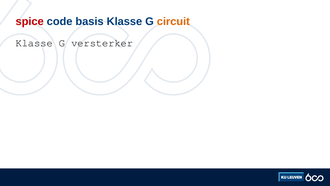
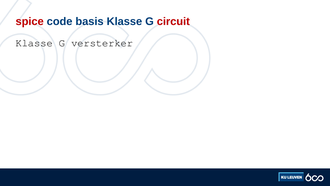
circuit colour: orange -> red (173, 21)
